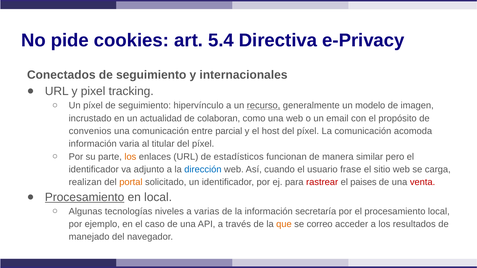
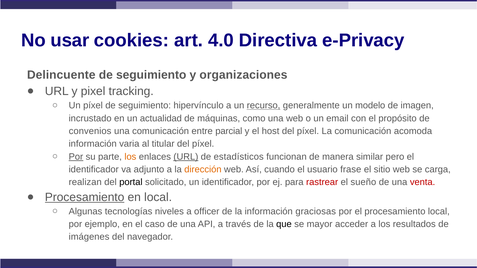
pide: pide -> usar (70, 40)
5.4: 5.4 -> 4.0 (221, 40)
Conectados: Conectados -> Delincuente (61, 75)
internacionales: internacionales -> organizaciones (243, 75)
colaboran: colaboran -> máquinas (219, 118)
Por underline: none -> present (76, 157)
URL underline: none -> present (186, 157)
dirección colour: blue -> orange (203, 170)
portal colour: orange -> black (131, 182)
paises: paises -> sueño (363, 182)
varias: varias -> officer (207, 212)
secretaría: secretaría -> graciosas (316, 212)
que colour: orange -> black (284, 224)
correo: correo -> mayor (320, 224)
manejado: manejado -> imágenes (89, 237)
